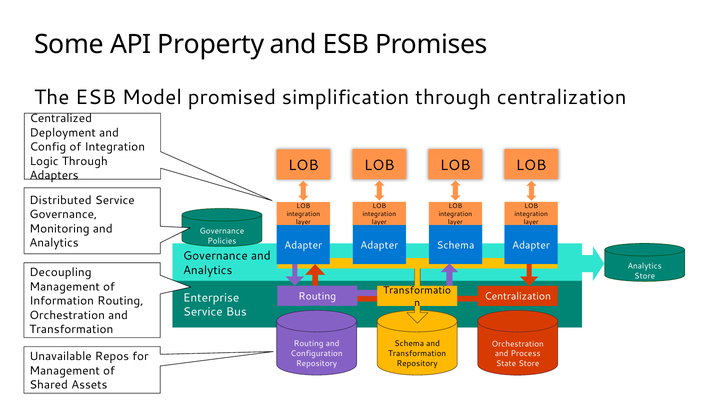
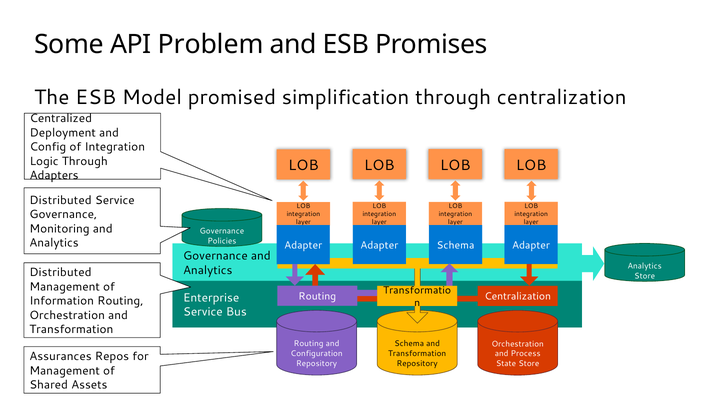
Property: Property -> Problem (211, 45)
Decoupling: Decoupling -> Distributed (60, 272)
Unavailable: Unavailable -> Assurances (60, 356)
